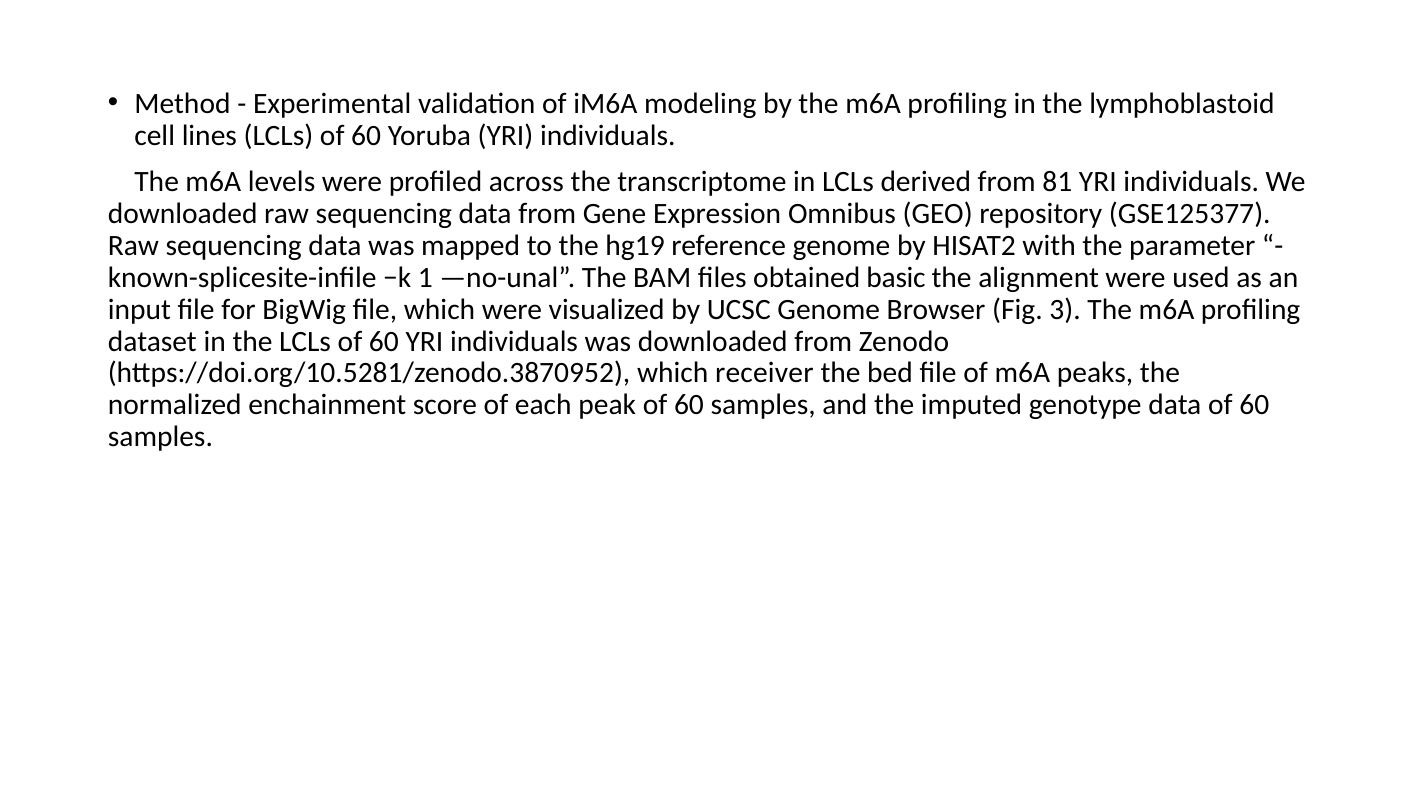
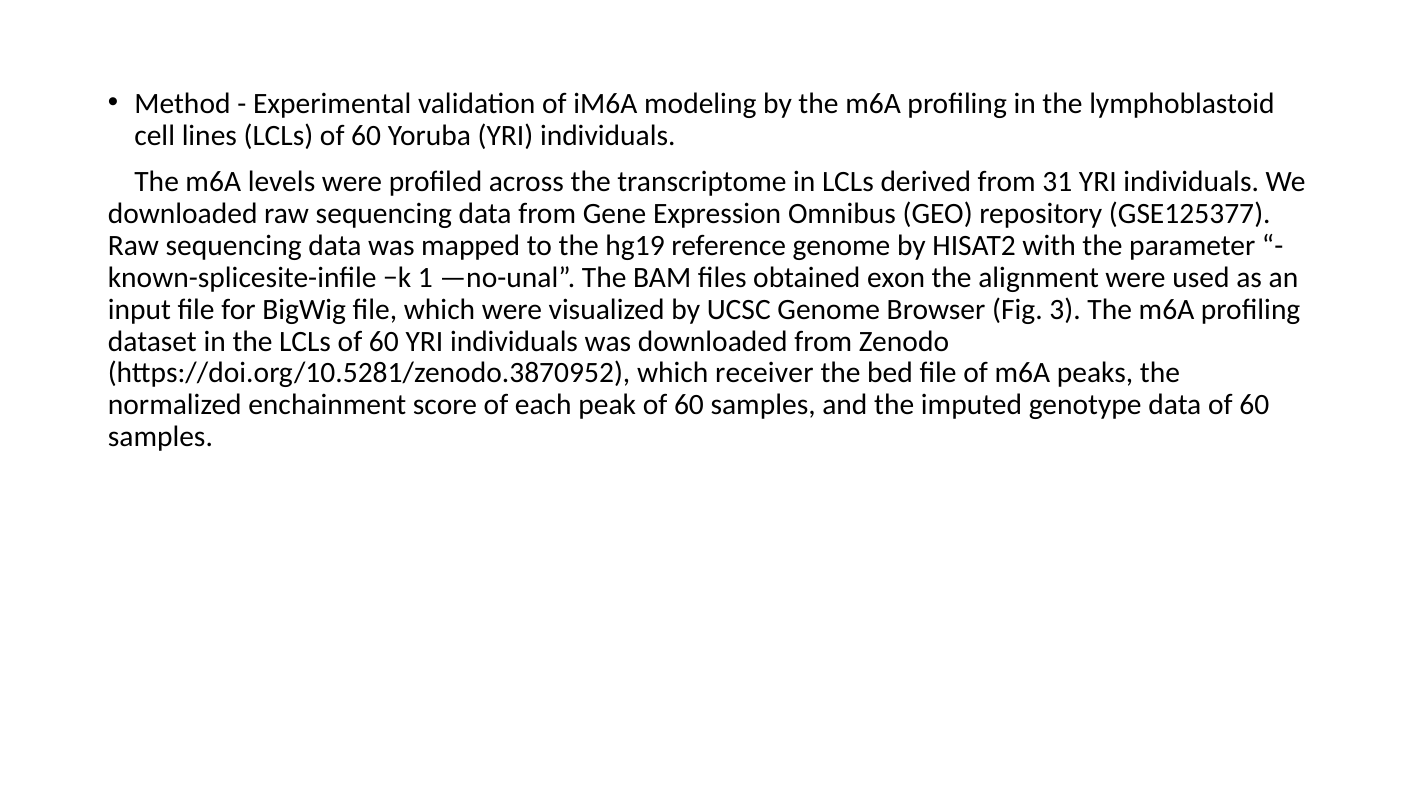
81: 81 -> 31 (1057, 182)
basic: basic -> exon (896, 278)
